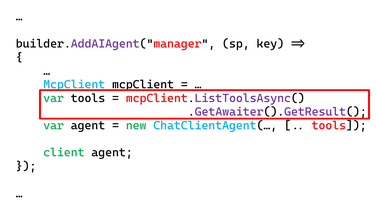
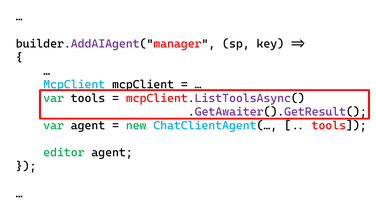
client: client -> editor (64, 153)
